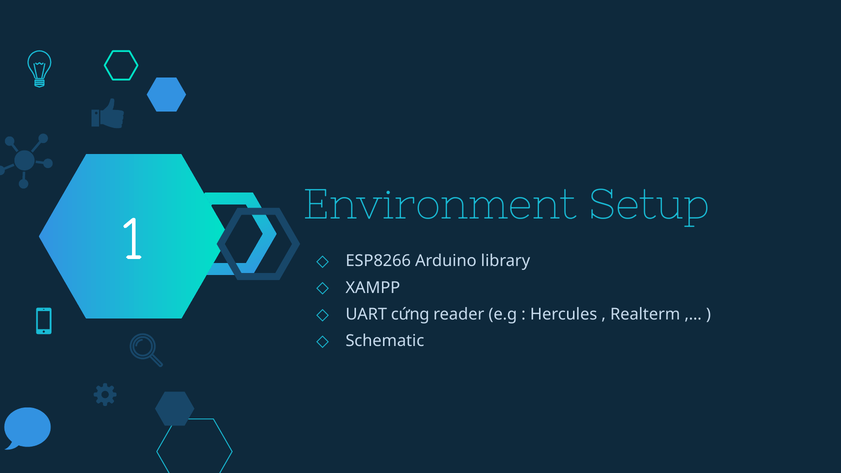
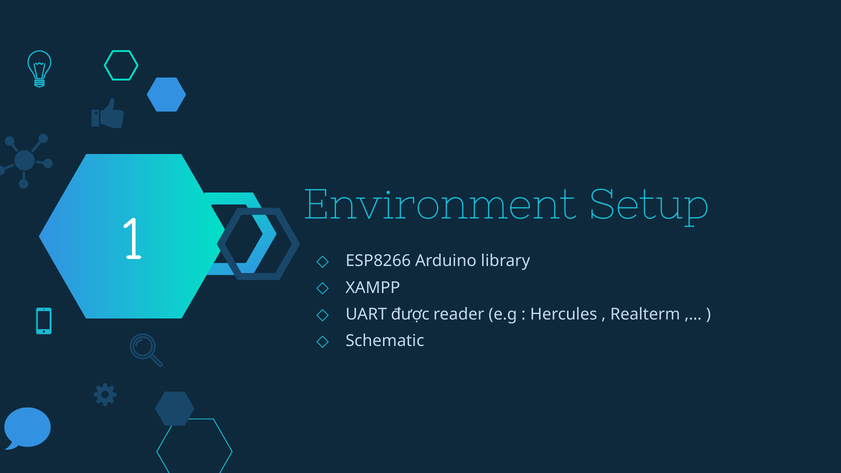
cứng: cứng -> được (410, 314)
